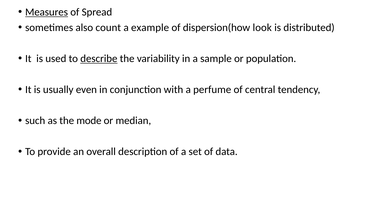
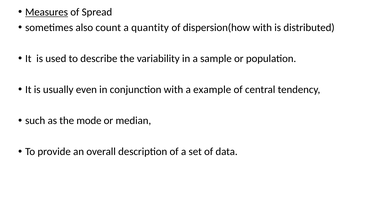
example: example -> quantity (150, 28)
dispersion(how look: look -> with (262, 28)
describe underline: present -> none (99, 59)
perfume: perfume -> example (212, 90)
